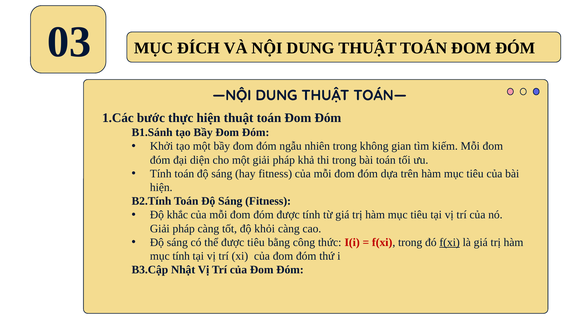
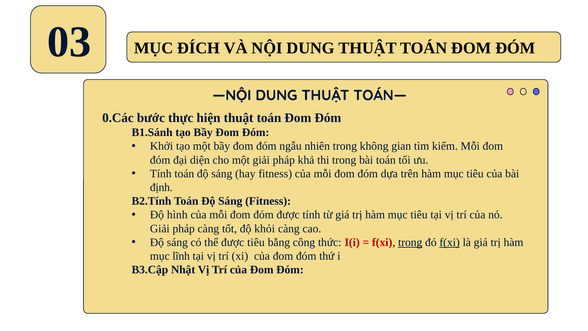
1.Các: 1.Các -> 0.Các (118, 118)
hiện: hiện -> định (161, 187)
khắc: khắc -> hình (177, 215)
trong underline: none -> present (410, 242)
mục tính: tính -> lĩnh (181, 256)
